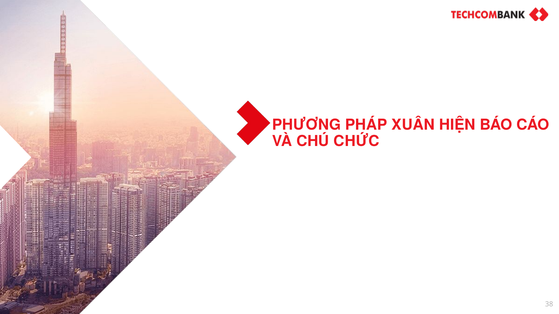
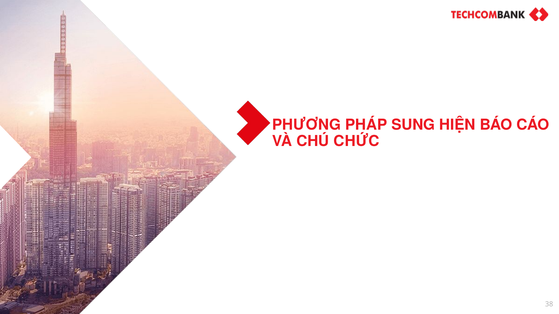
XUÂN: XUÂN -> SUNG (413, 125)
